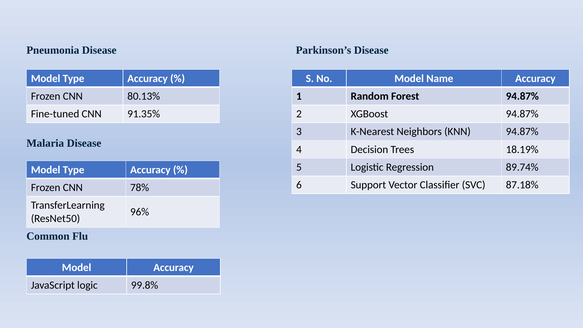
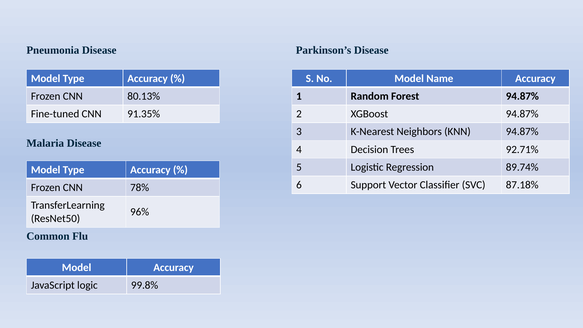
18.19%: 18.19% -> 92.71% (522, 149)
